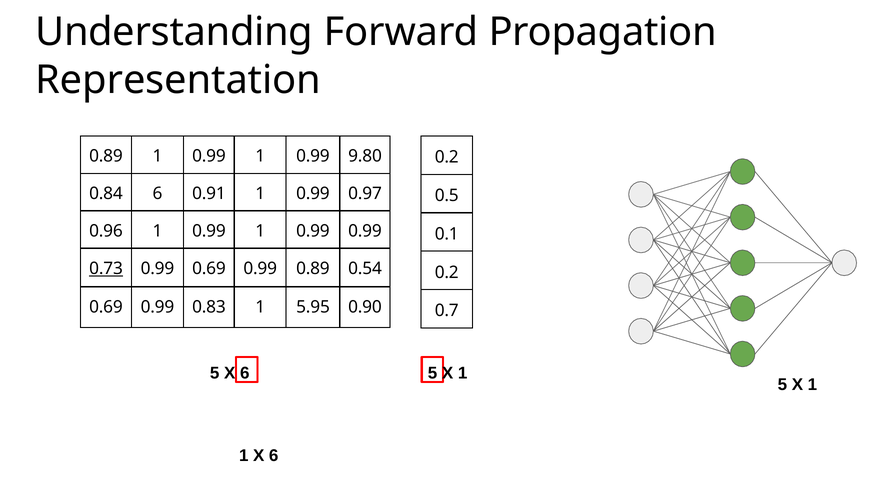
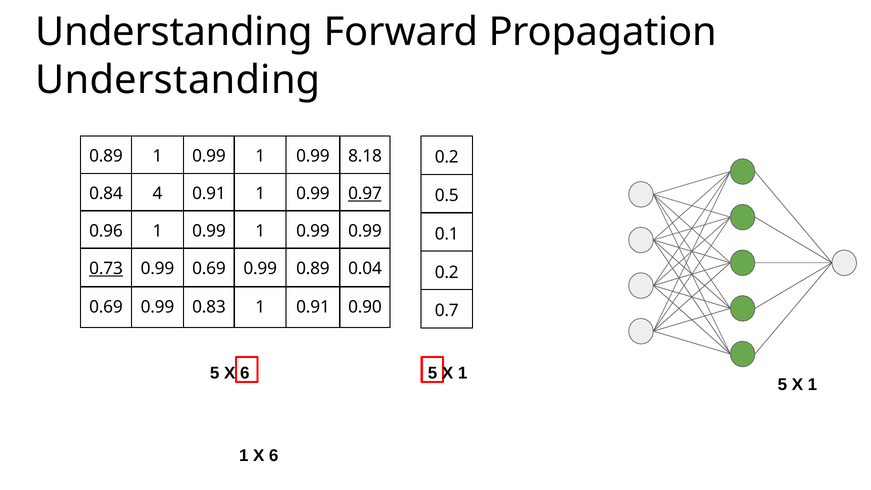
Representation: Representation -> Understanding (178, 80)
9.80: 9.80 -> 8.18 (365, 156)
0.84 6: 6 -> 4 (158, 194)
0.97 underline: none -> present (365, 194)
0.54: 0.54 -> 0.04 (365, 268)
1 5.95: 5.95 -> 0.91 (313, 307)
